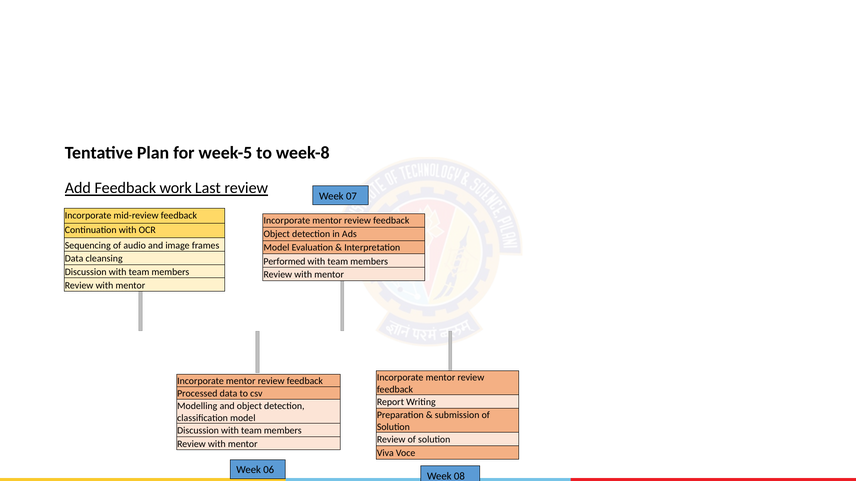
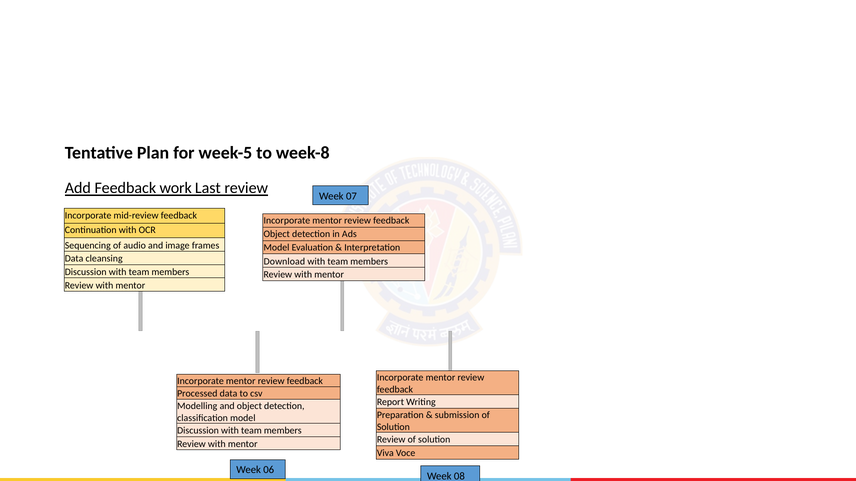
Performed: Performed -> Download (284, 262)
